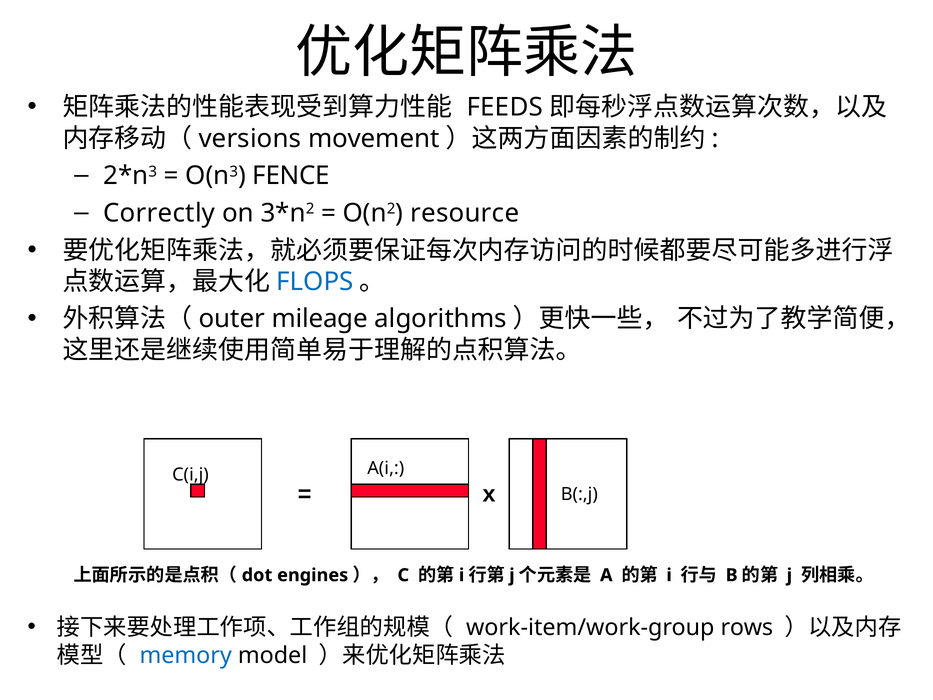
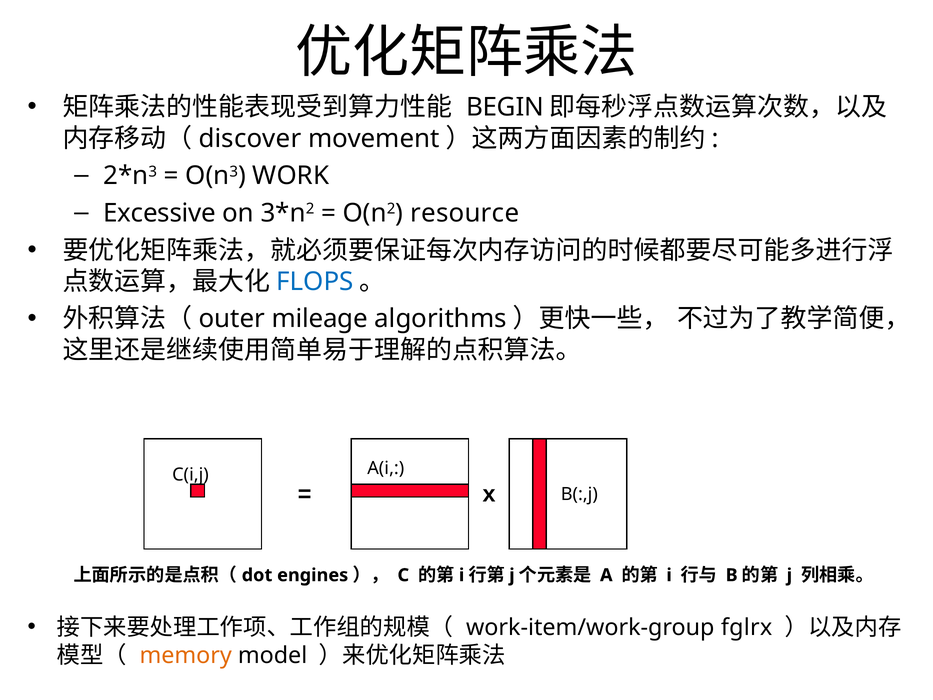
FEEDS: FEEDS -> BEGIN (505, 107)
versions: versions -> discover (250, 138)
FENCE: FENCE -> WORK (291, 176)
Correctly: Correctly -> Excessive (160, 213)
rows: rows -> fglrx (747, 627)
memory colour: blue -> orange (186, 655)
